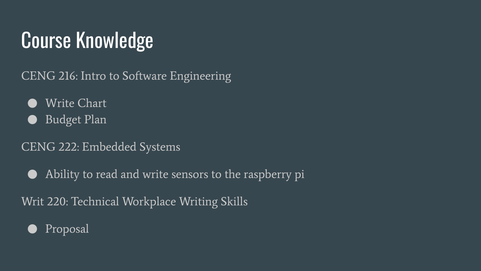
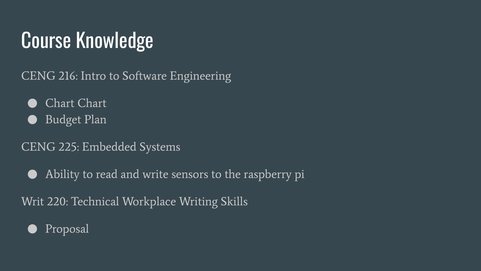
Write: Write -> Chart (60, 103)
222: 222 -> 225 (69, 147)
